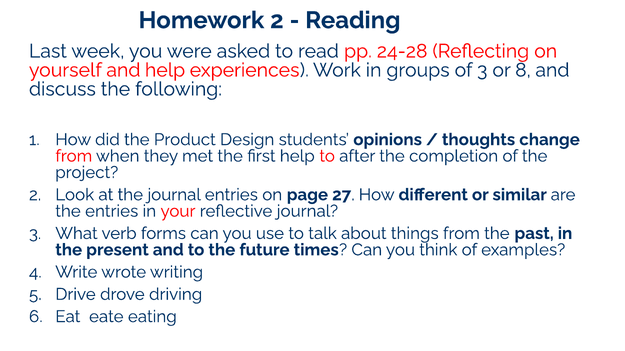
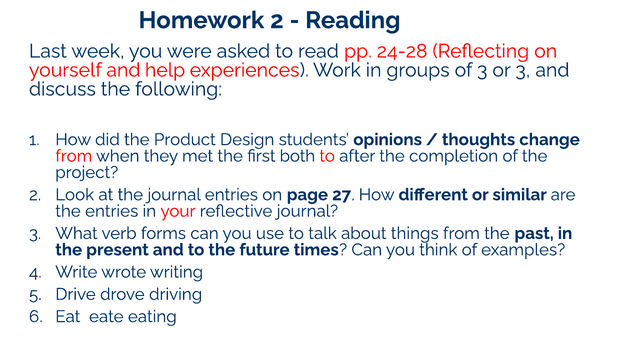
or 8: 8 -> 3 (523, 70)
first help: help -> both (297, 156)
